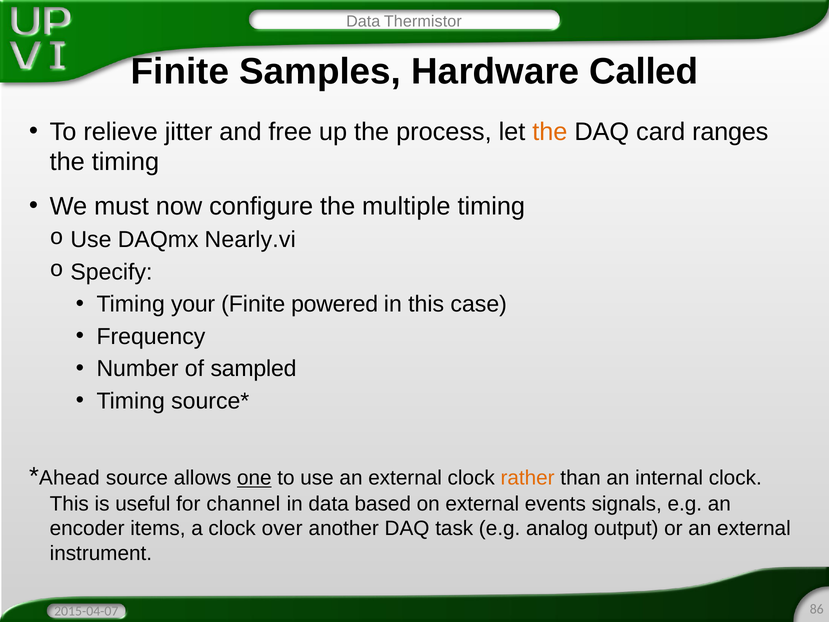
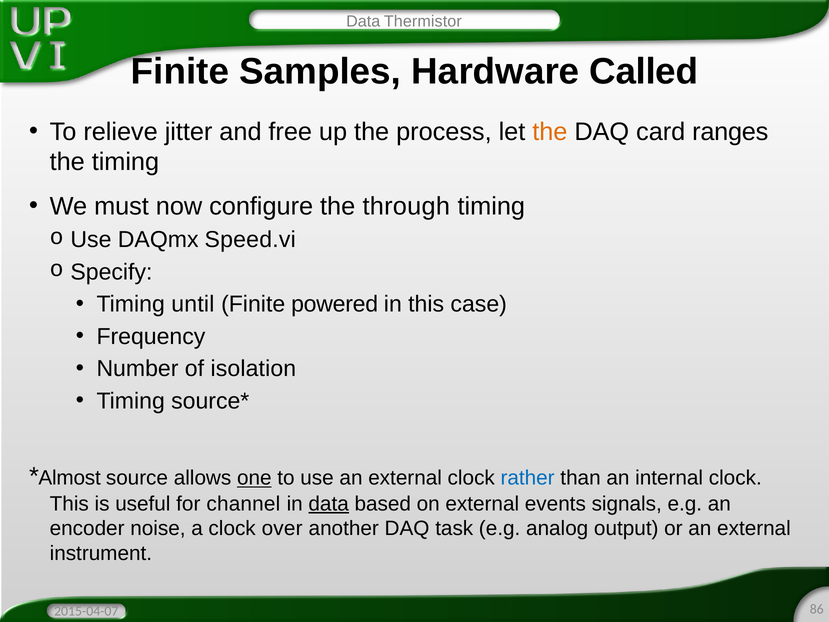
multiple: multiple -> through (406, 206)
Nearly.vi: Nearly.vi -> Speed.vi (250, 240)
your: your -> until (193, 304)
sampled: sampled -> isolation (253, 369)
Ahead: Ahead -> Almost (70, 478)
rather colour: orange -> blue (528, 478)
data underline: none -> present (329, 504)
items: items -> noise (158, 528)
